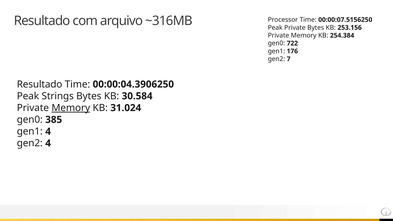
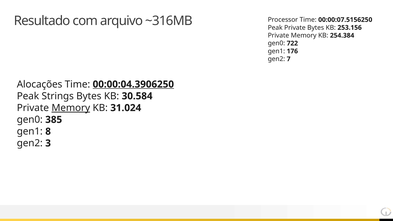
Resultado: Resultado -> Alocações (40, 84)
00:00:04.3906250 underline: none -> present (133, 84)
gen1 4: 4 -> 8 (48, 131)
gen2 4: 4 -> 3 (48, 143)
